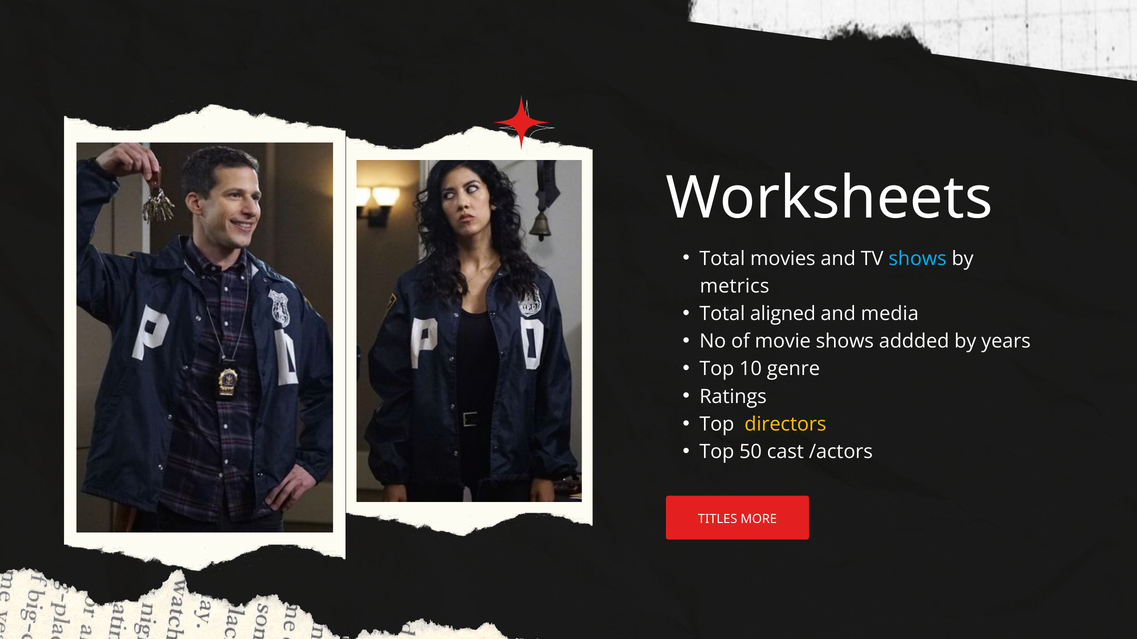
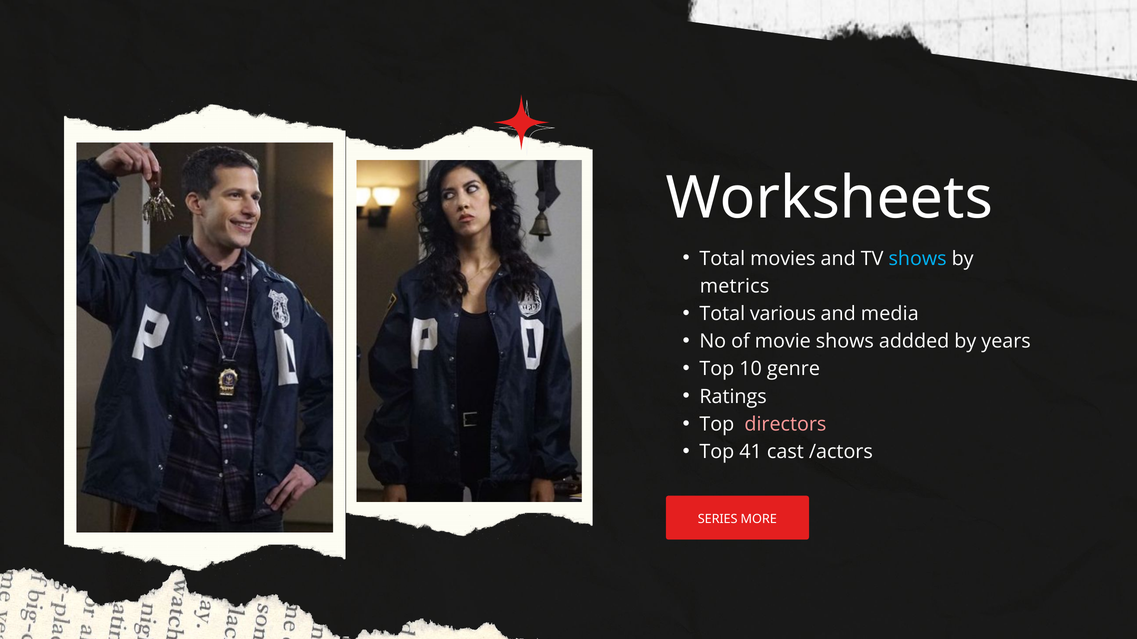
aligned: aligned -> various (783, 314)
directors colour: yellow -> pink (785, 425)
50: 50 -> 41 (751, 452)
TITLES: TITLES -> SERIES (718, 519)
